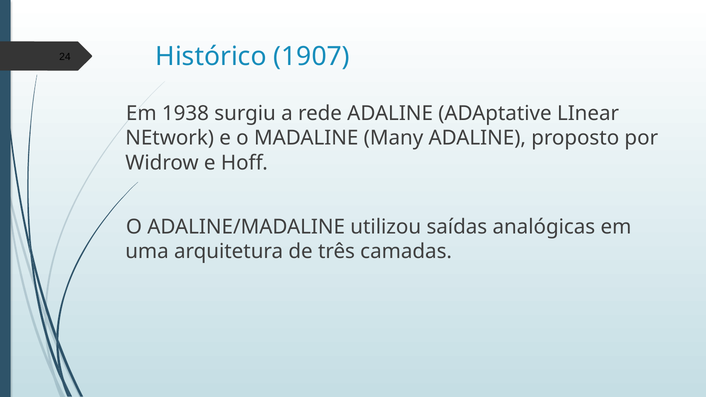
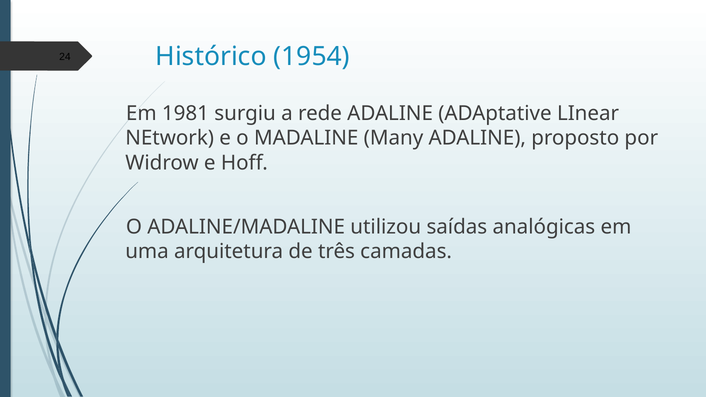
1907: 1907 -> 1954 (312, 57)
1938: 1938 -> 1981 (185, 113)
